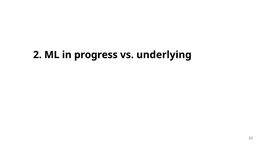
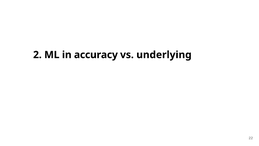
progress: progress -> accuracy (96, 55)
